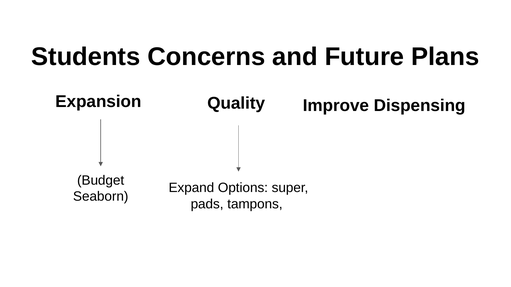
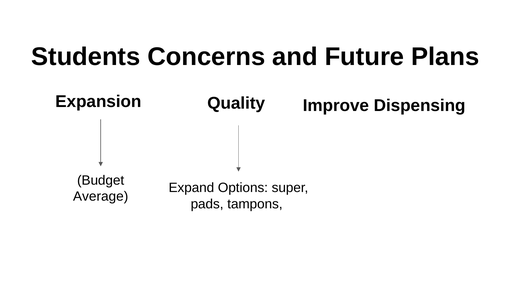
Seaborn: Seaborn -> Average (101, 197)
